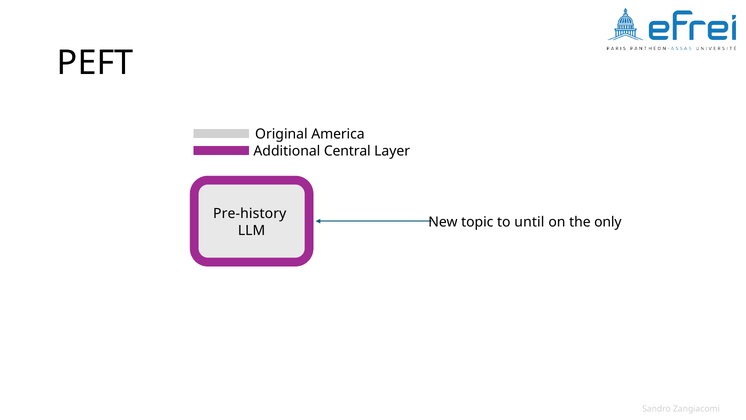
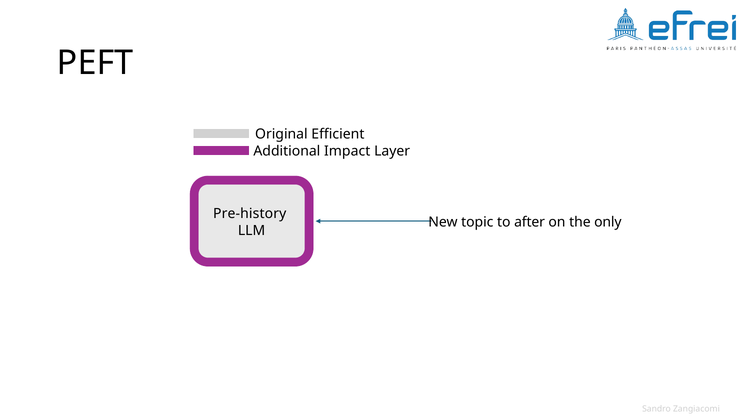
America: America -> Efficient (338, 134)
Central: Central -> Impact (347, 151)
until: until -> after (530, 222)
